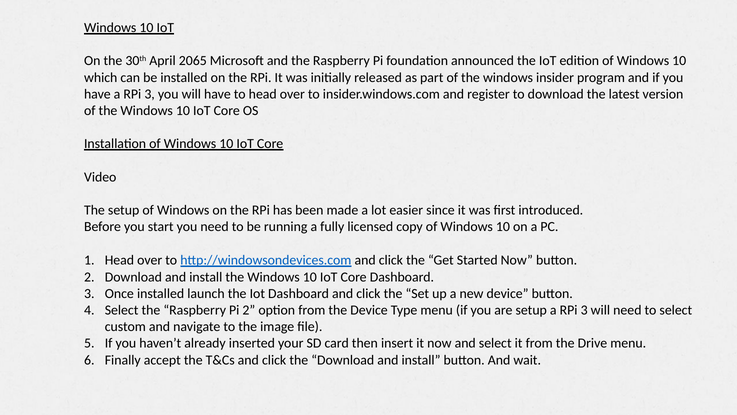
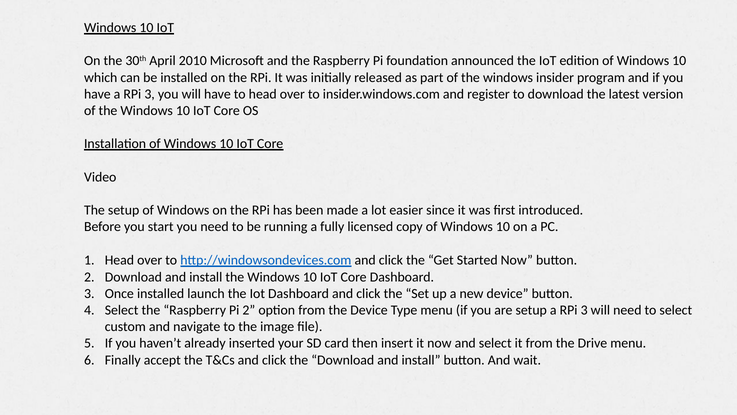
2065: 2065 -> 2010 (193, 61)
